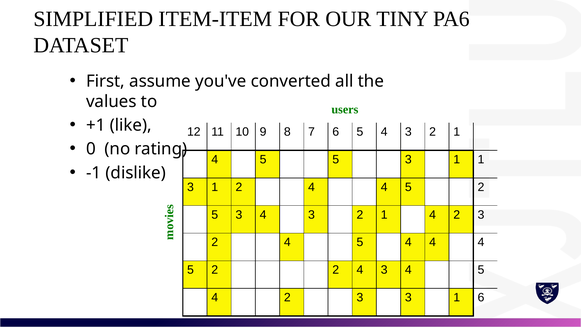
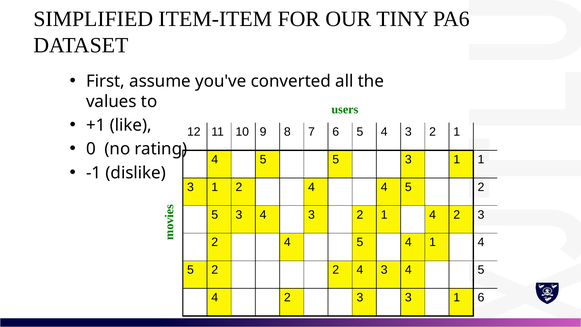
5 4 4: 4 -> 1 (433, 242)
